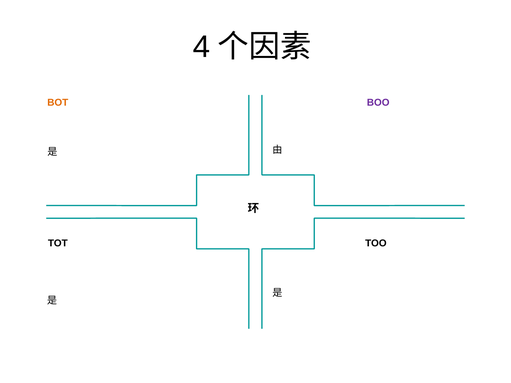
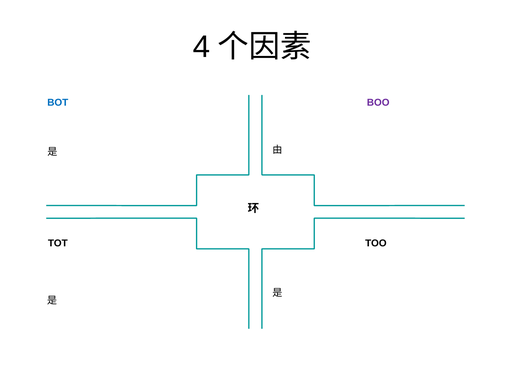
BOT colour: orange -> blue (58, 102)
